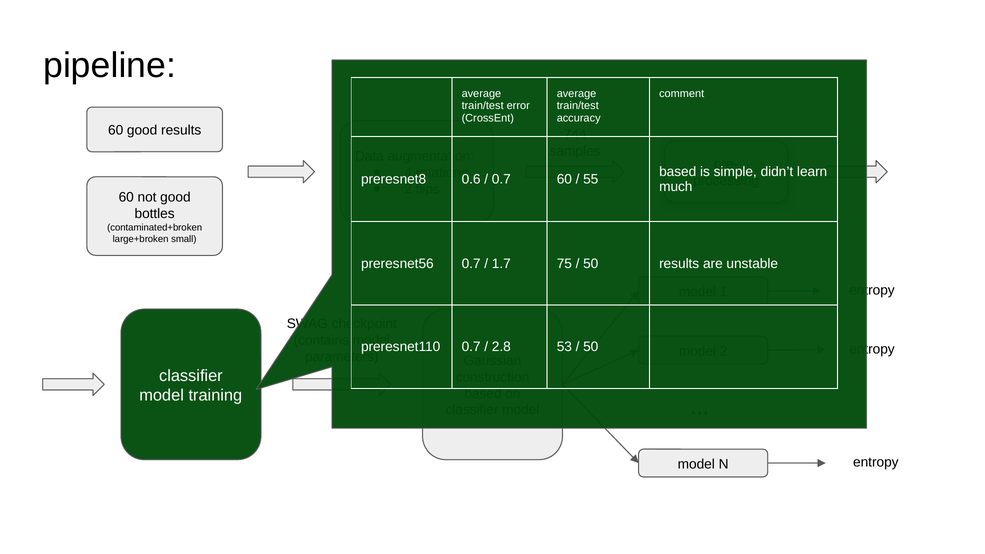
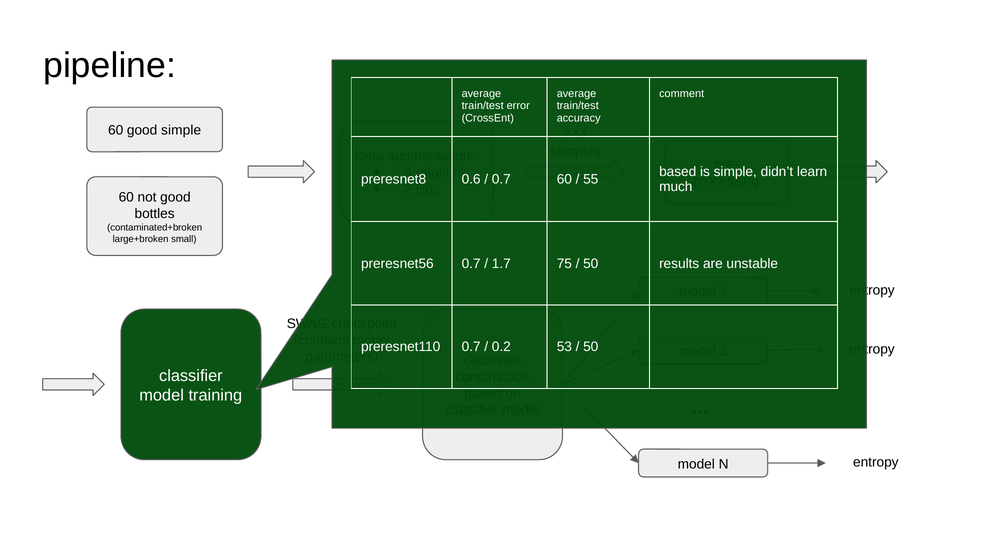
good results: results -> simple (181, 130)
2.8: 2.8 -> 0.2 (501, 347)
